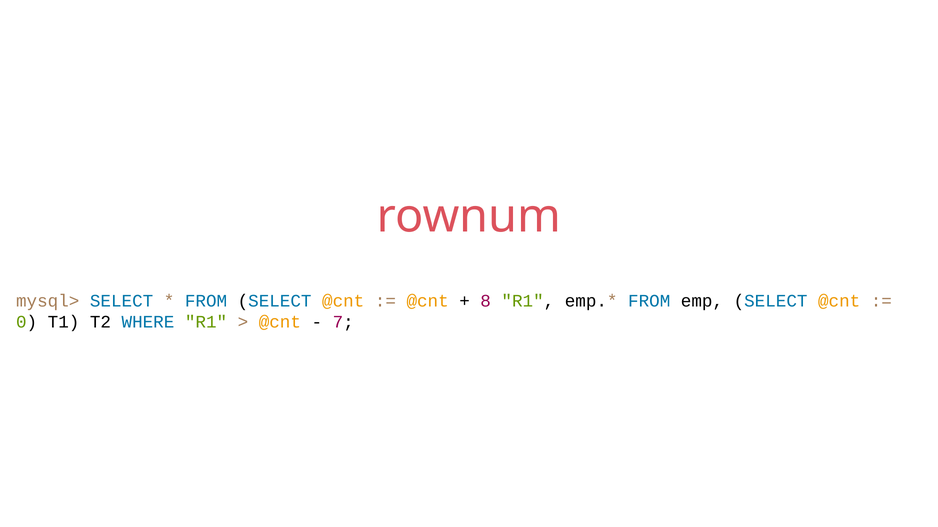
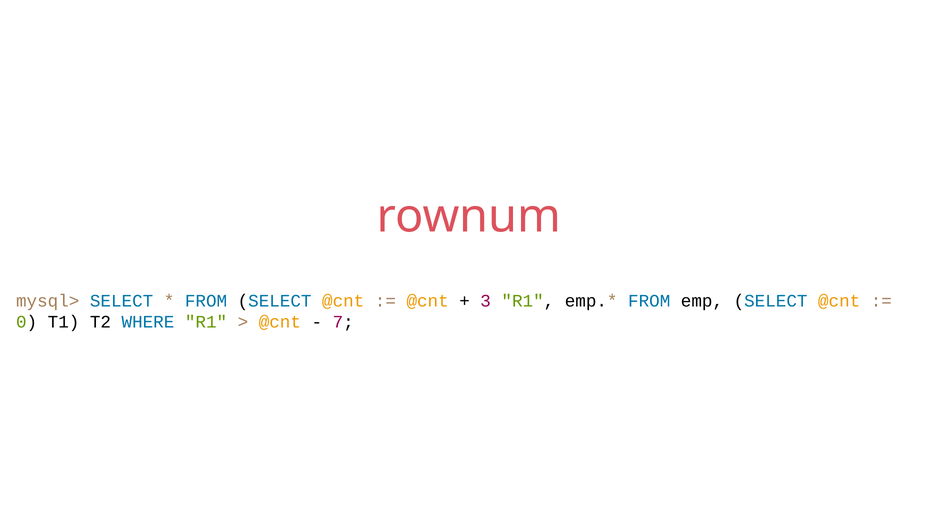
8: 8 -> 3 (486, 301)
